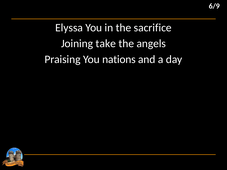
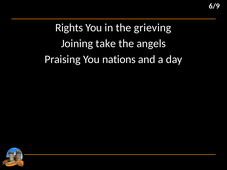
Elyssa: Elyssa -> Rights (69, 28)
sacrifice: sacrifice -> grieving (153, 28)
